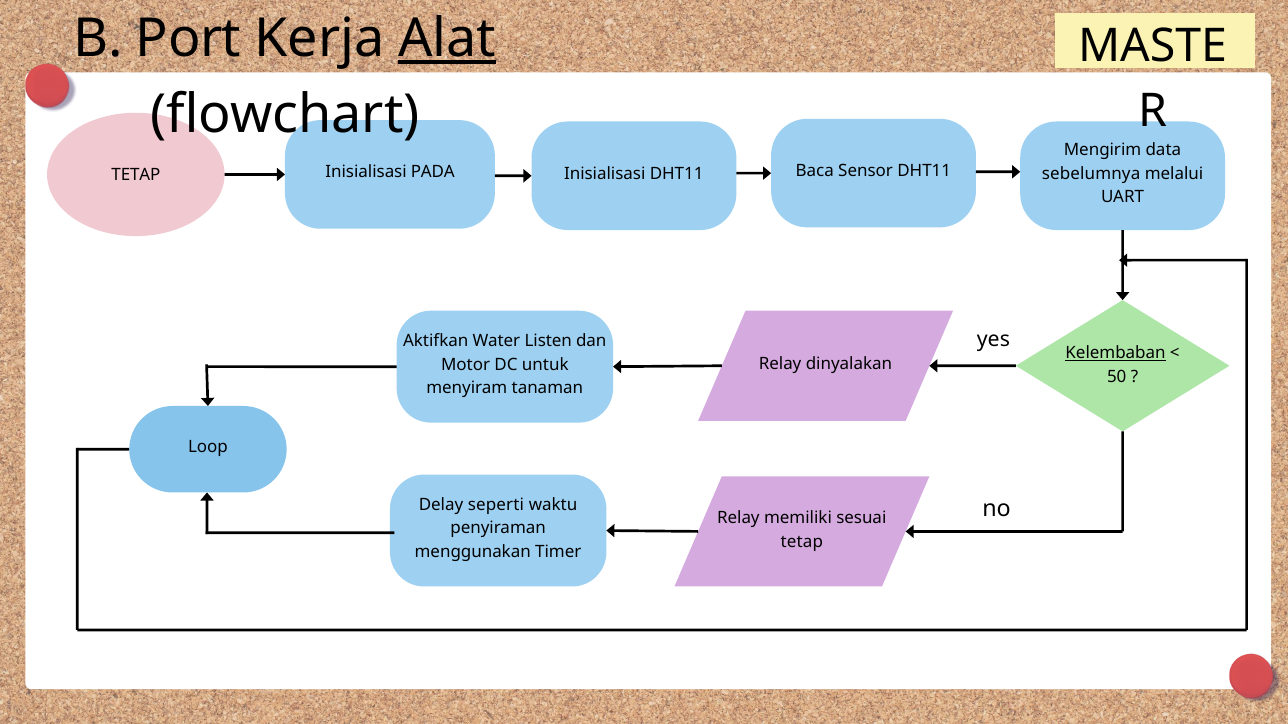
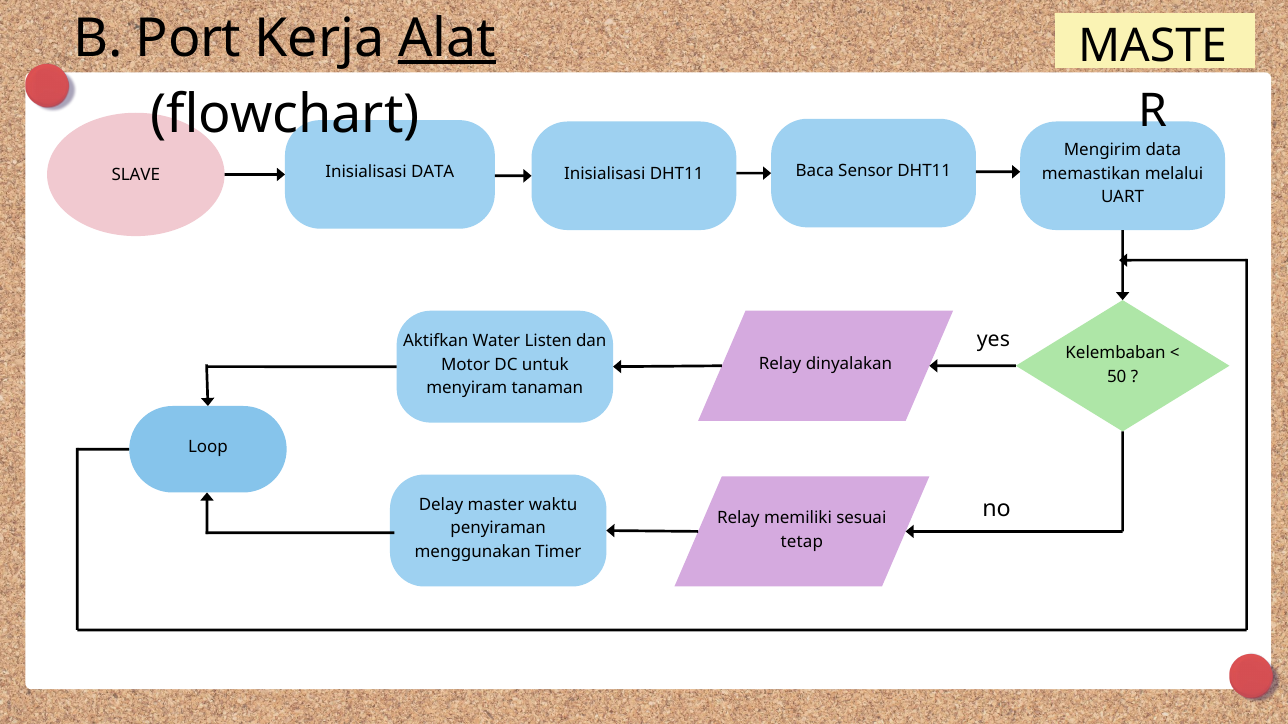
sebelumnya: sebelumnya -> memastikan (1091, 174)
TETAP: TETAP -> SLAVE (136, 175)
Inisialisasi PADA: PADA -> DATA (433, 172)
Kelembaban underline: present -> none (1116, 353)
seperti: seperti -> master (496, 505)
